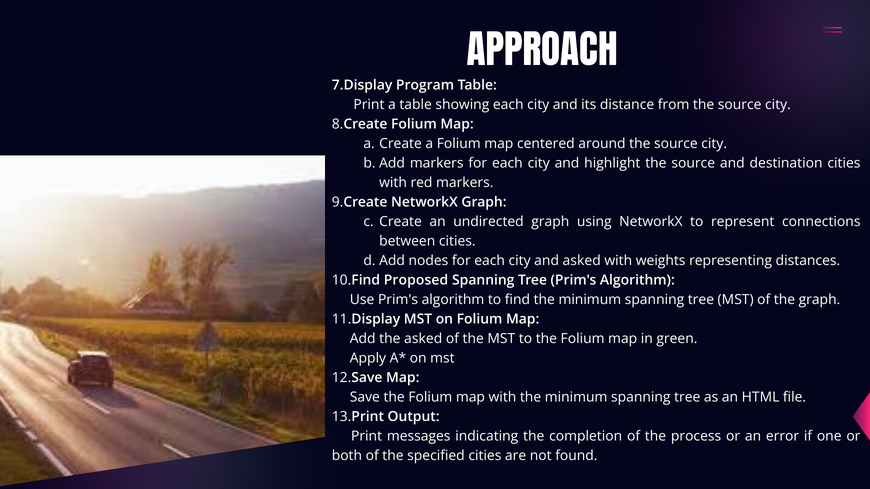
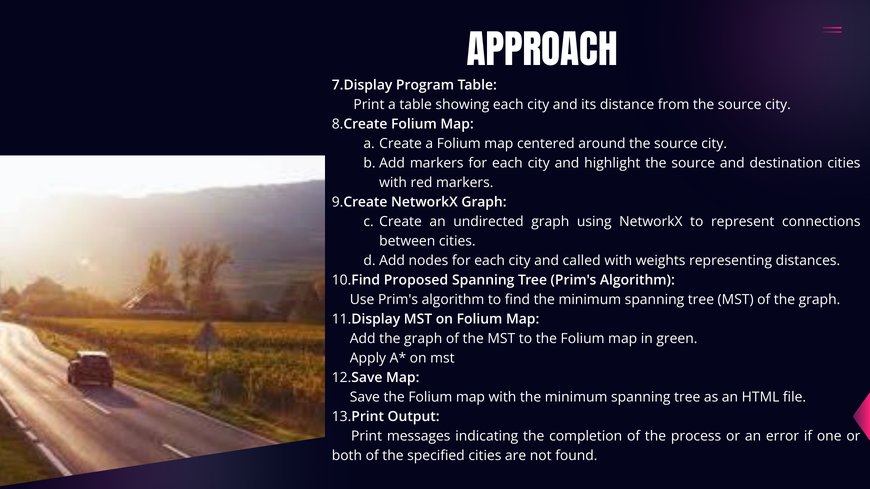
and asked: asked -> called (582, 261)
Add the asked: asked -> graph (423, 339)
